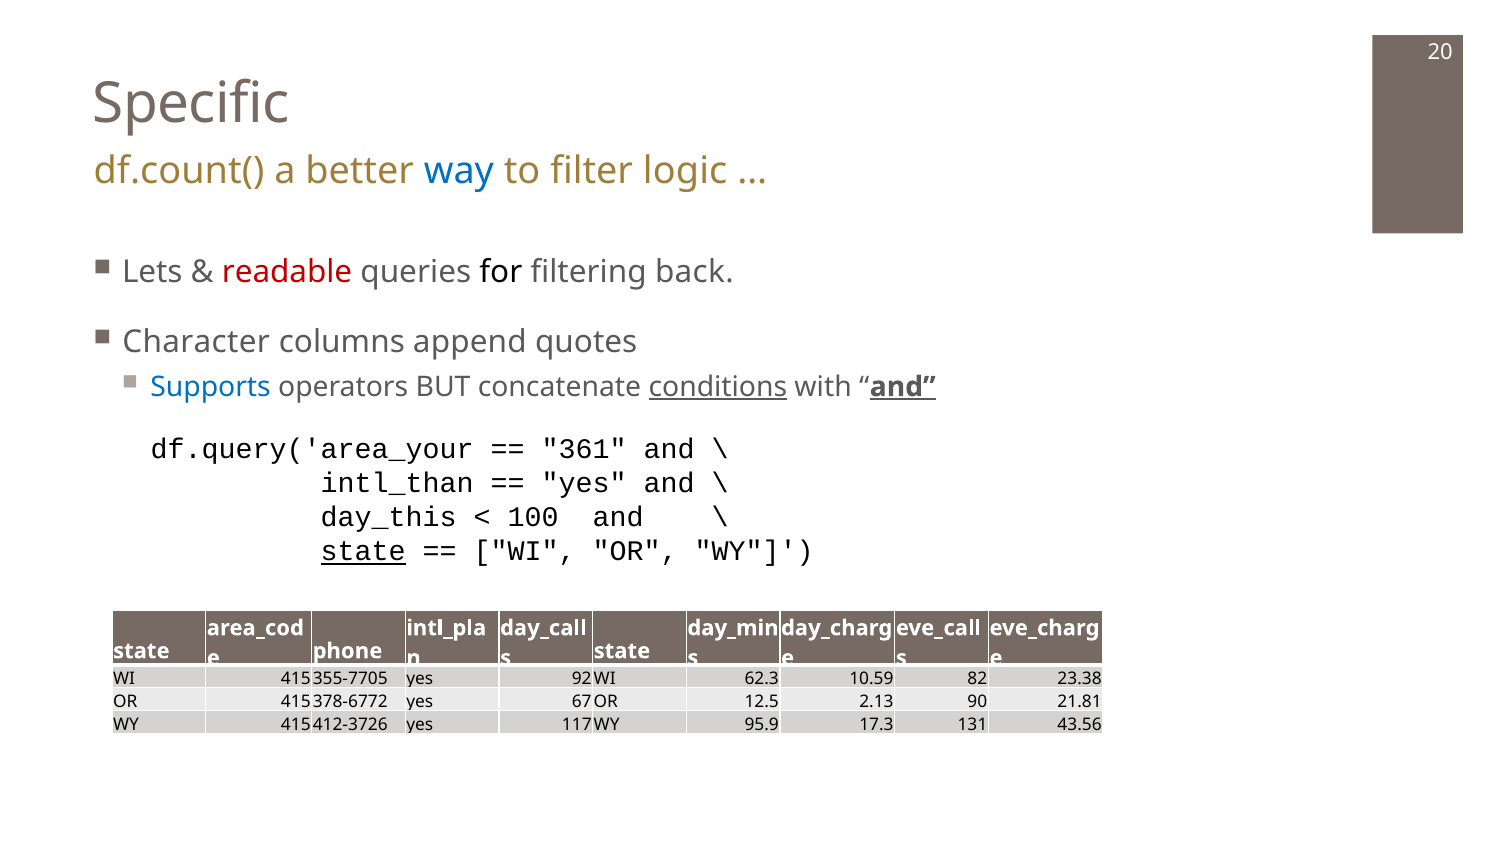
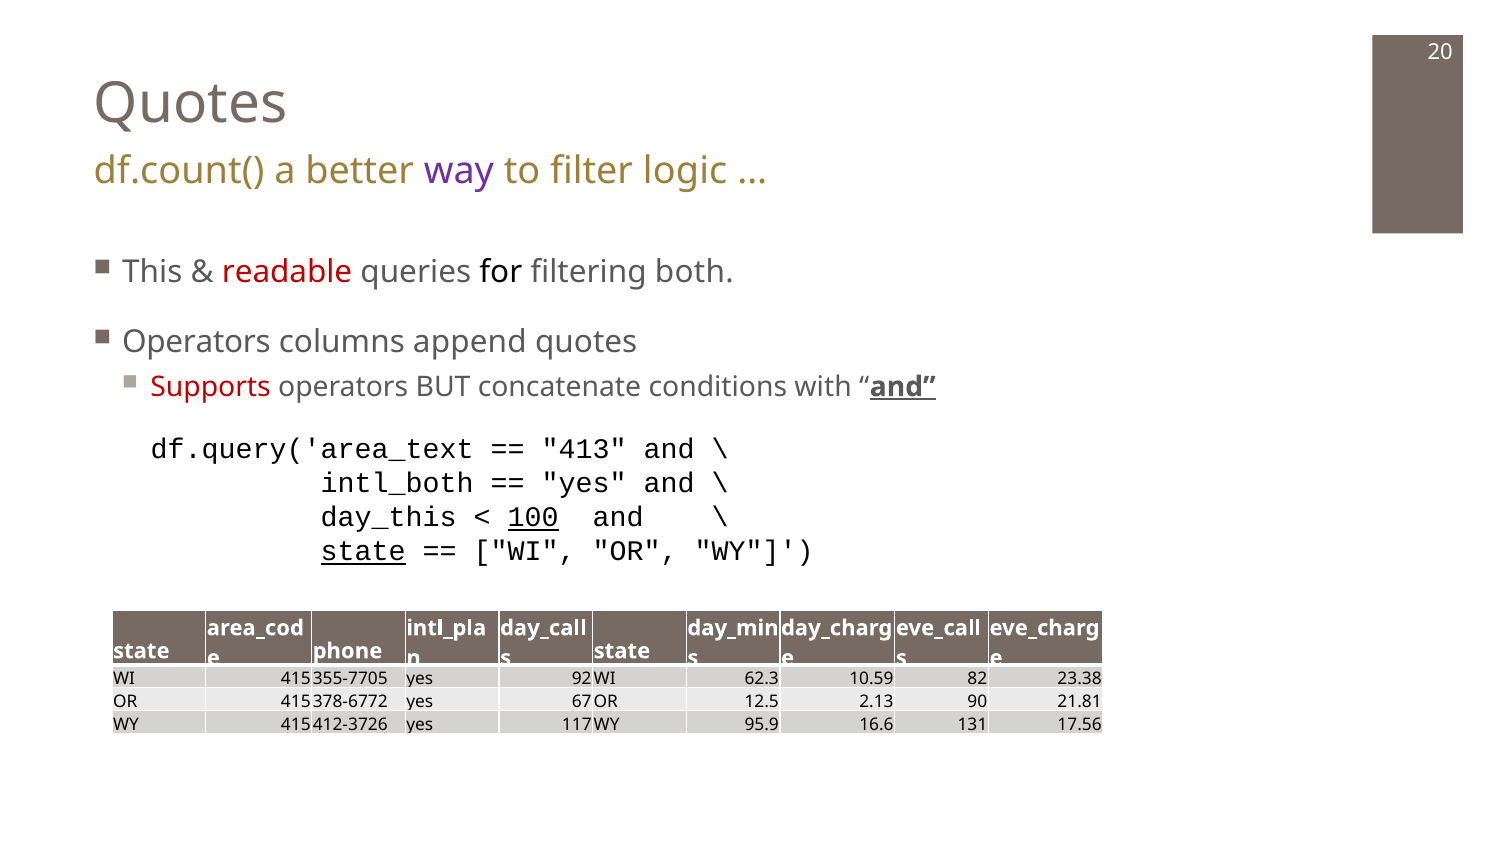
Specific: Specific -> Quotes (191, 104)
way colour: blue -> purple (459, 171)
Lets: Lets -> This (152, 272)
back: back -> both (694, 272)
Character: Character -> Operators (196, 342)
Supports colour: blue -> red (211, 387)
conditions underline: present -> none (718, 387)
df.query('area_your: df.query('area_your -> df.query('area_text (312, 449)
361: 361 -> 413 (584, 449)
intl_than: intl_than -> intl_both (397, 483)
100 underline: none -> present (533, 517)
17.3: 17.3 -> 16.6 (876, 725)
43.56: 43.56 -> 17.56 (1080, 725)
